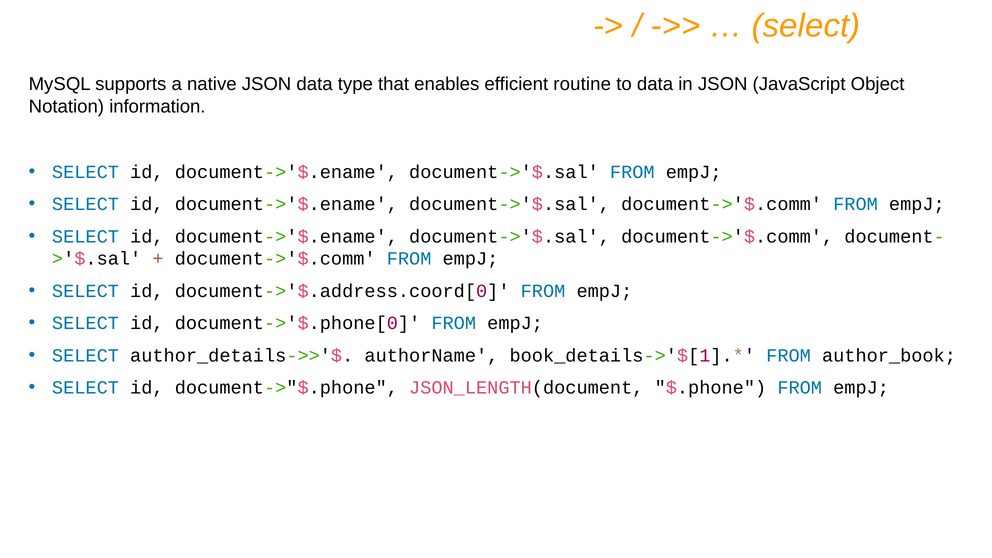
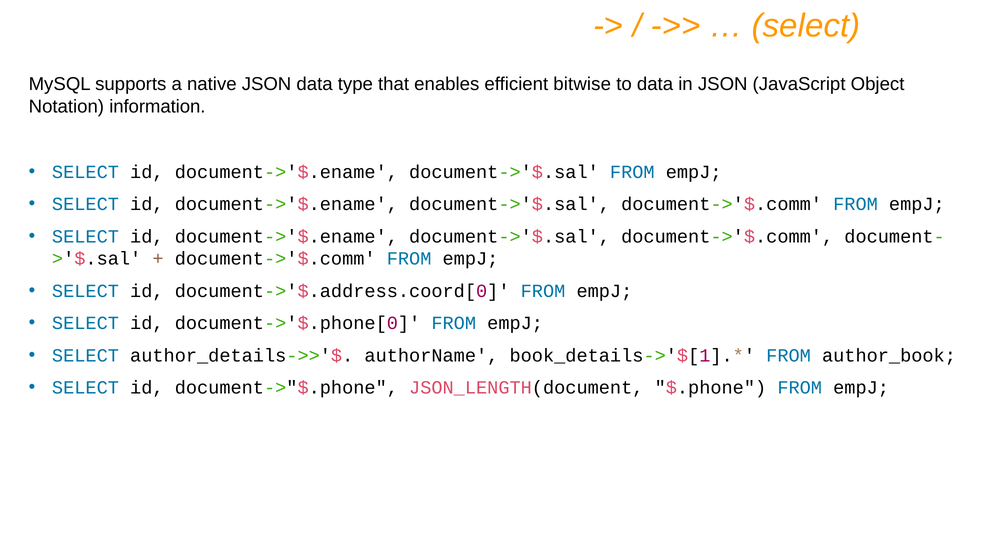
routine: routine -> bitwise (582, 84)
